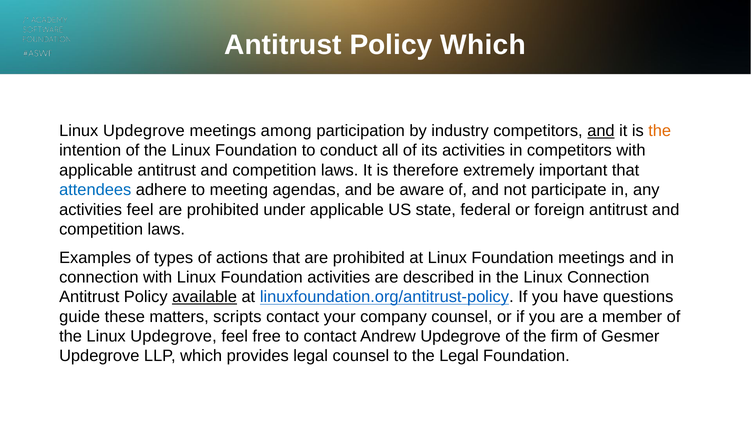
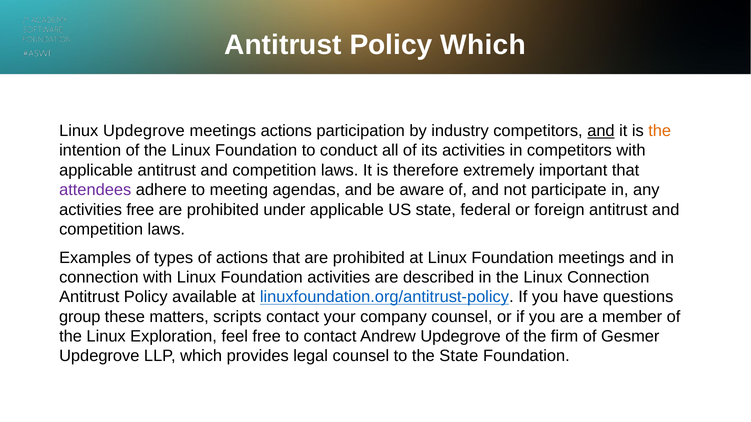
meetings among: among -> actions (286, 131)
attendees colour: blue -> purple (95, 190)
activities feel: feel -> free (140, 210)
available underline: present -> none (205, 297)
guide: guide -> group (80, 317)
the Linux Updegrove: Updegrove -> Exploration (174, 337)
the Legal: Legal -> State (459, 356)
